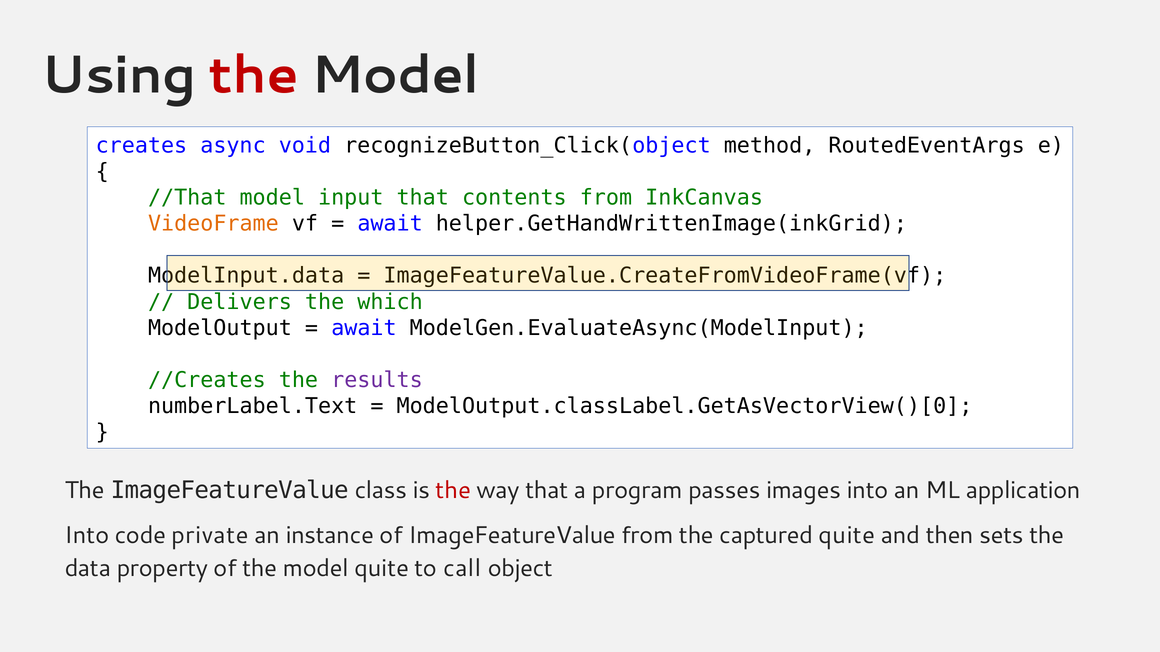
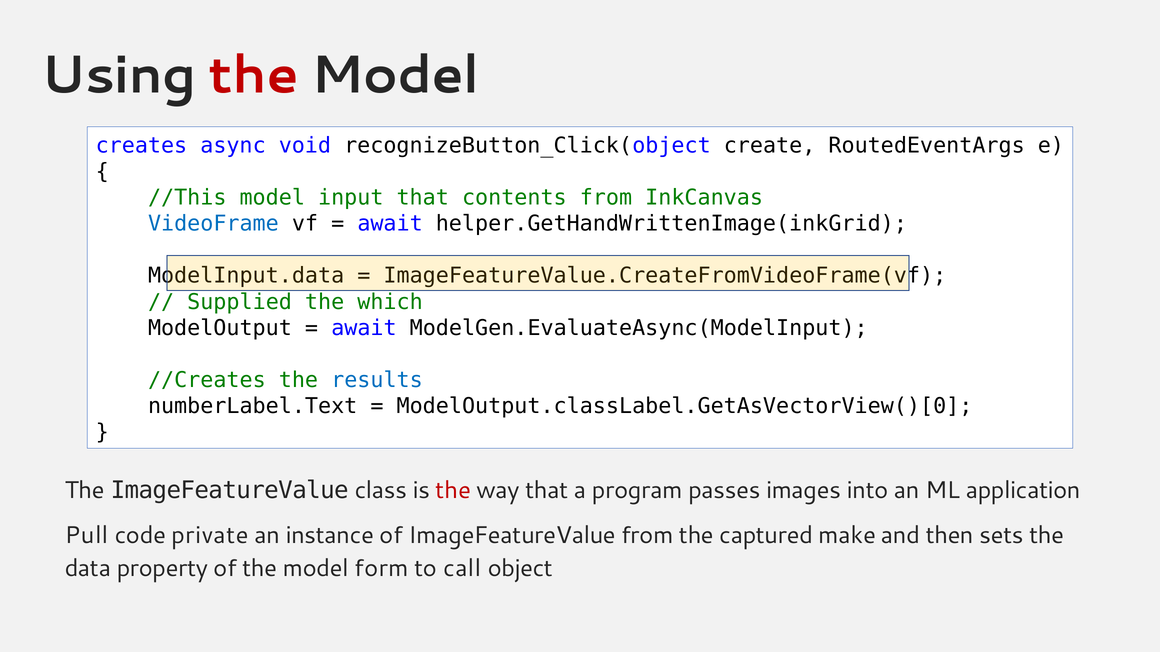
method: method -> create (770, 145)
//That: //That -> //This (187, 198)
VideoFrame colour: orange -> blue (213, 224)
Delivers: Delivers -> Supplied (240, 302)
results colour: purple -> blue (377, 380)
Into: Into -> Pull (87, 536)
captured quite: quite -> make (847, 536)
model quite: quite -> form (381, 569)
